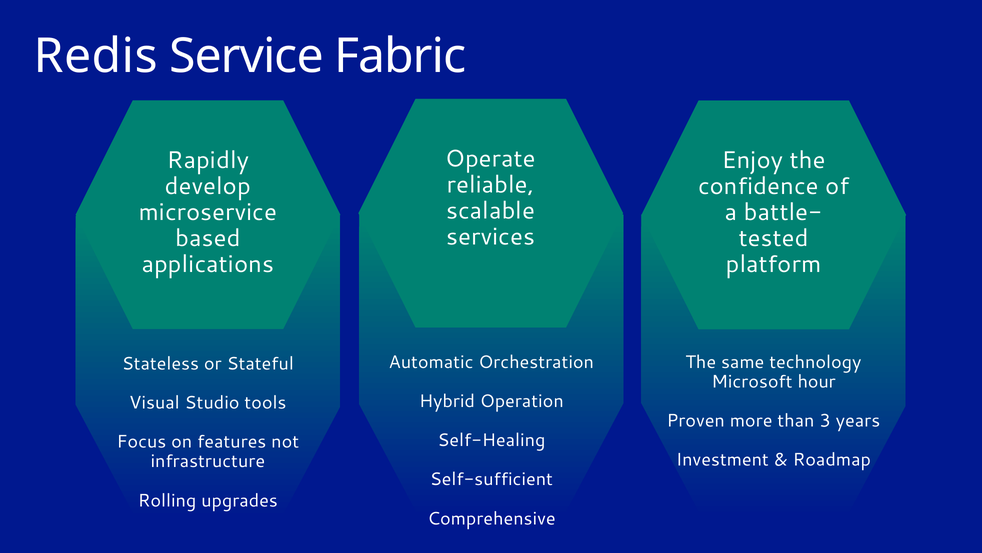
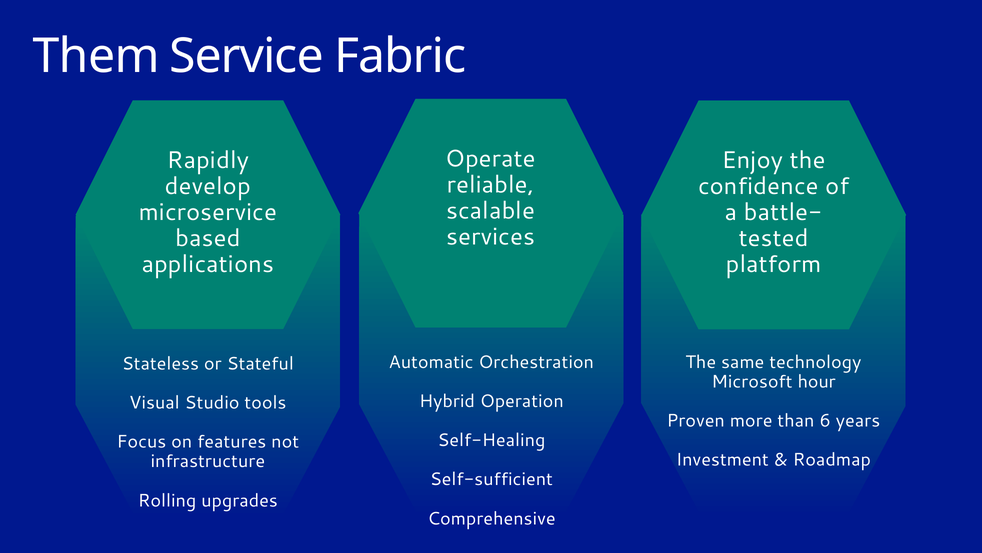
Redis: Redis -> Them (96, 56)
3: 3 -> 6 (825, 420)
